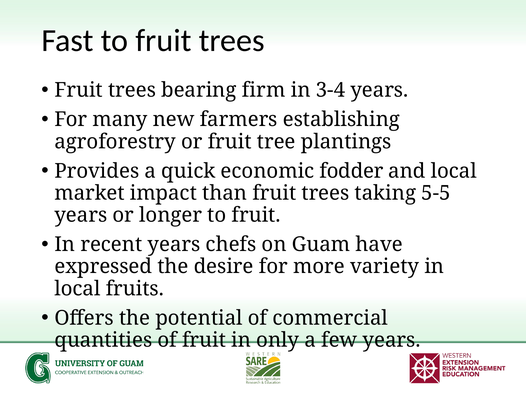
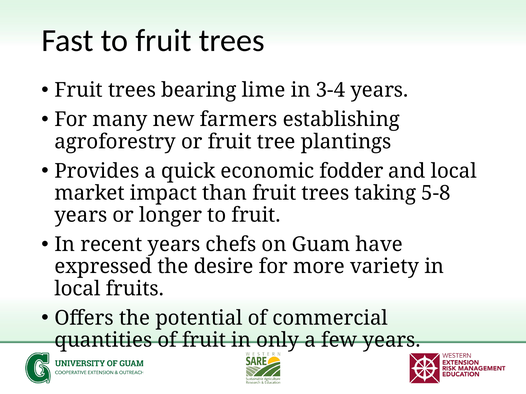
firm: firm -> lime (264, 90)
5-5: 5-5 -> 5-8 (436, 193)
